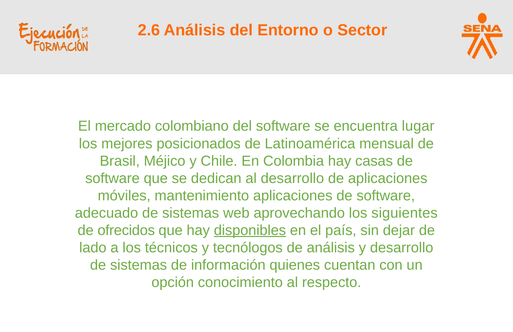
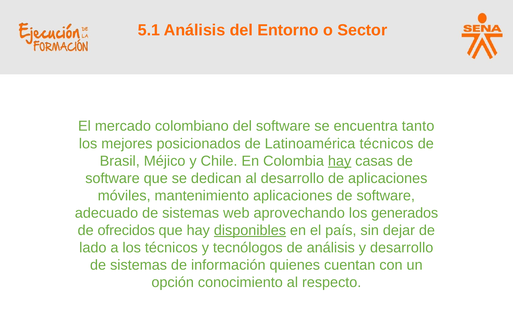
2.6: 2.6 -> 5.1 (149, 30)
lugar: lugar -> tanto (418, 126)
Latinoamérica mensual: mensual -> técnicos (386, 143)
hay underline: none -> present (340, 161)
siguientes: siguientes -> generados (405, 213)
